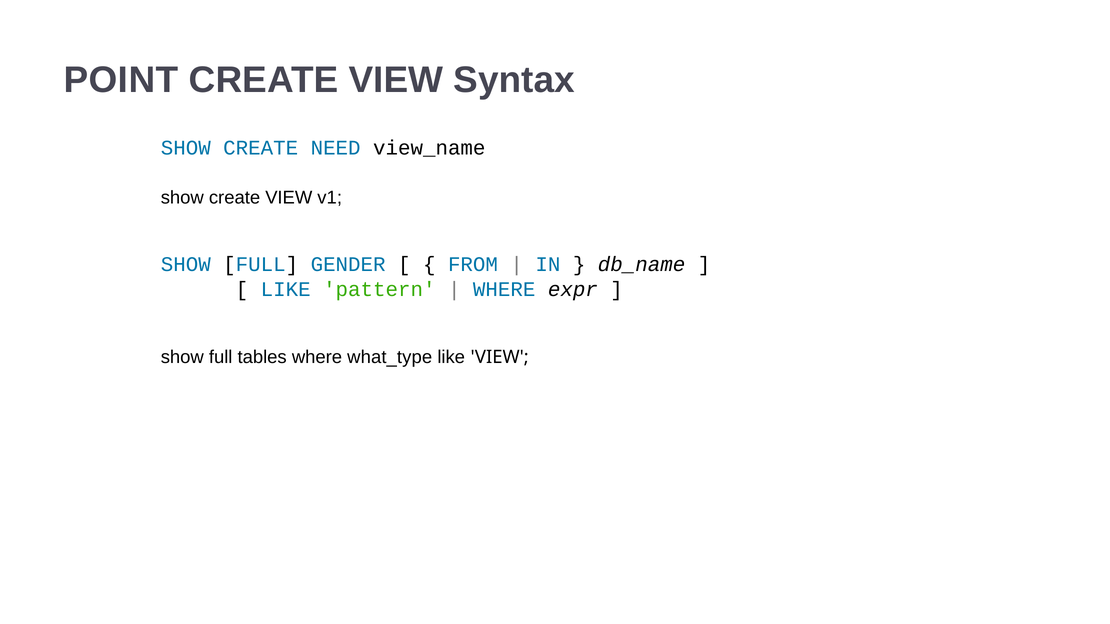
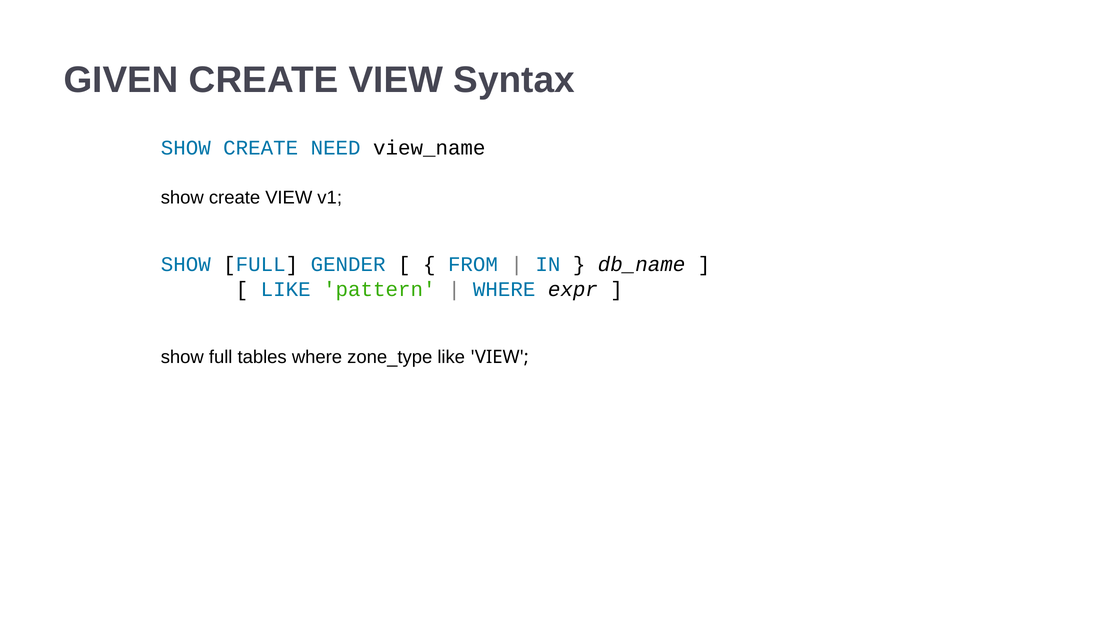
POINT: POINT -> GIVEN (121, 80)
what_type: what_type -> zone_type (390, 357)
